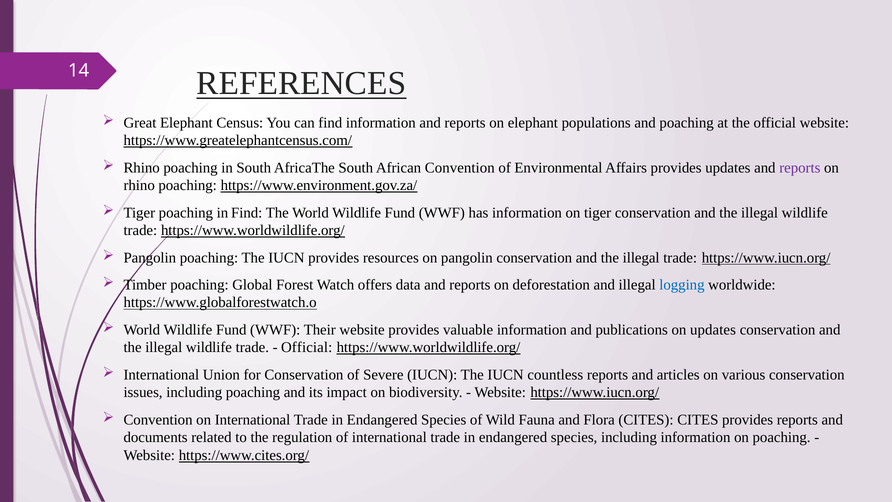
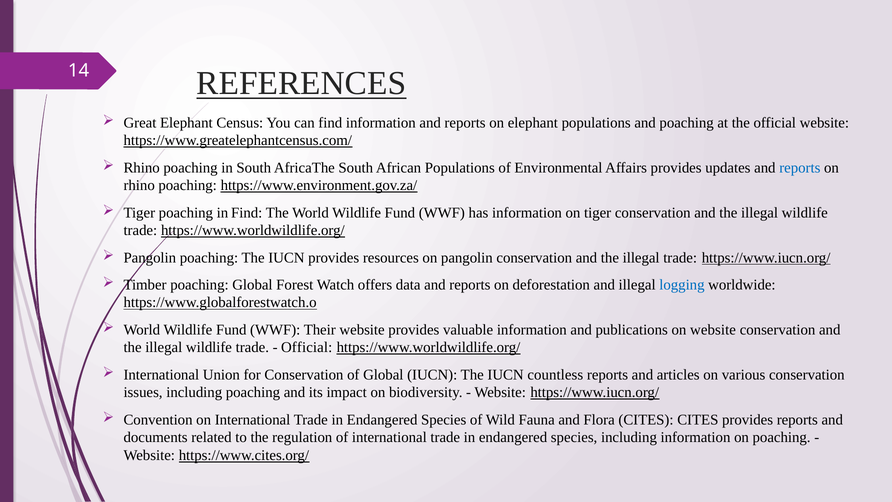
African Convention: Convention -> Populations (460, 168)
reports colour: purple -> blue (800, 168)
on updates: updates -> website (713, 330)
of Severe: Severe -> Global (383, 375)
